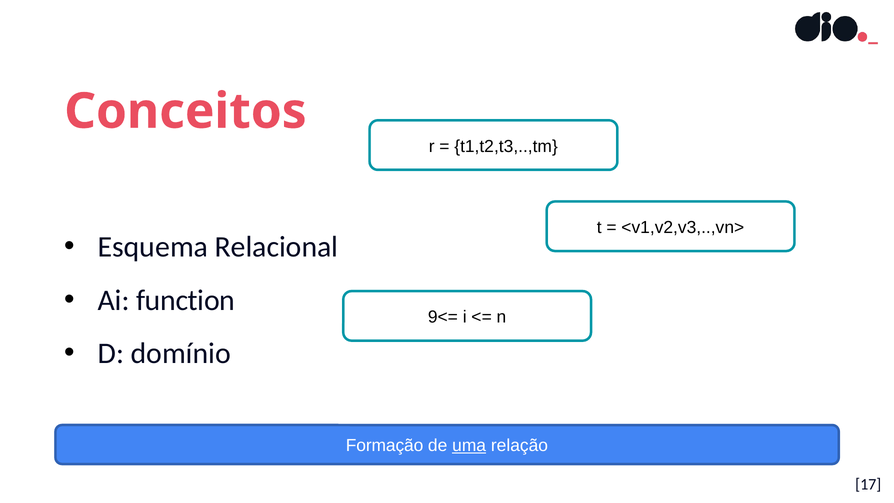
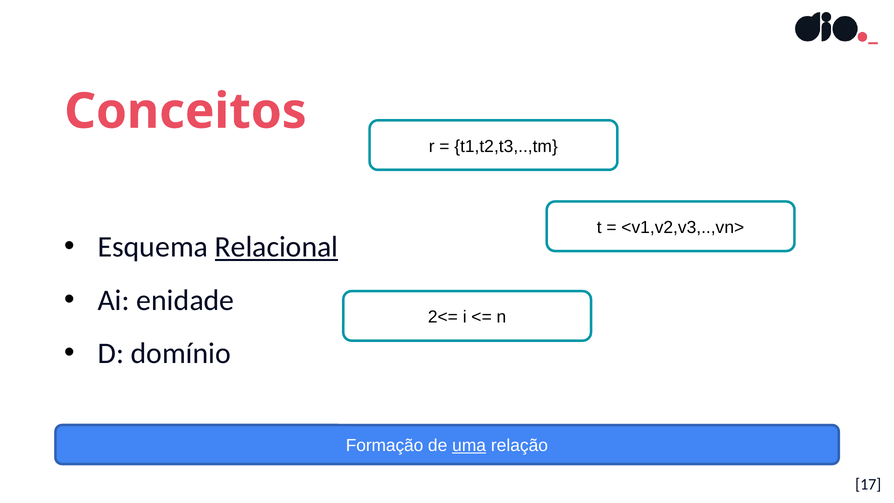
Relacional underline: none -> present (277, 247)
function: function -> enidade (185, 300)
9<=: 9<= -> 2<= (443, 317)
